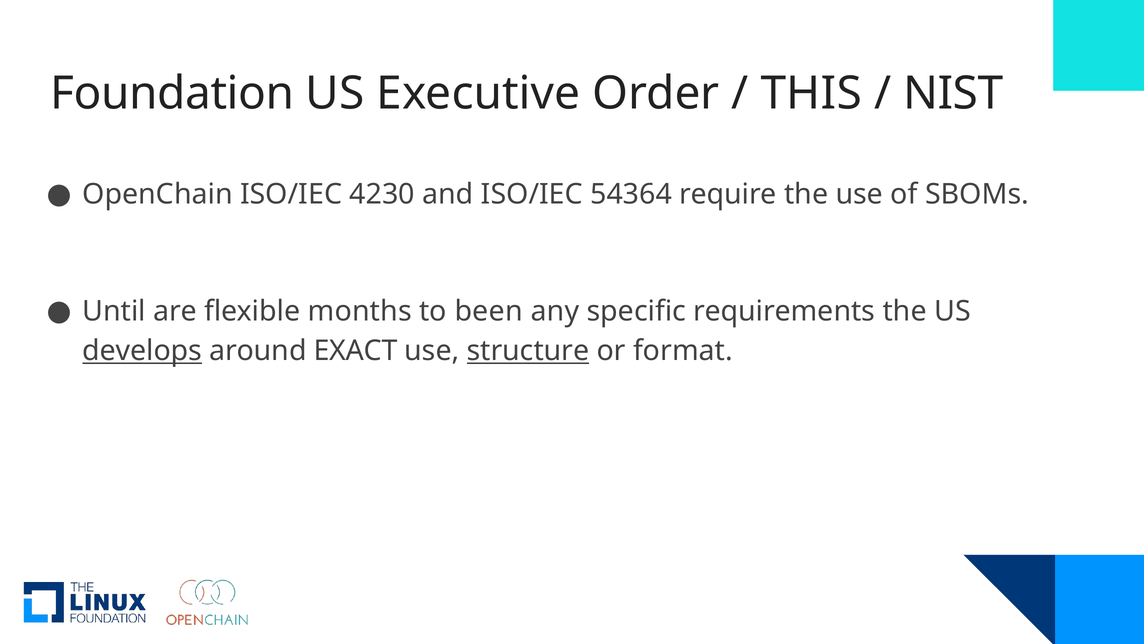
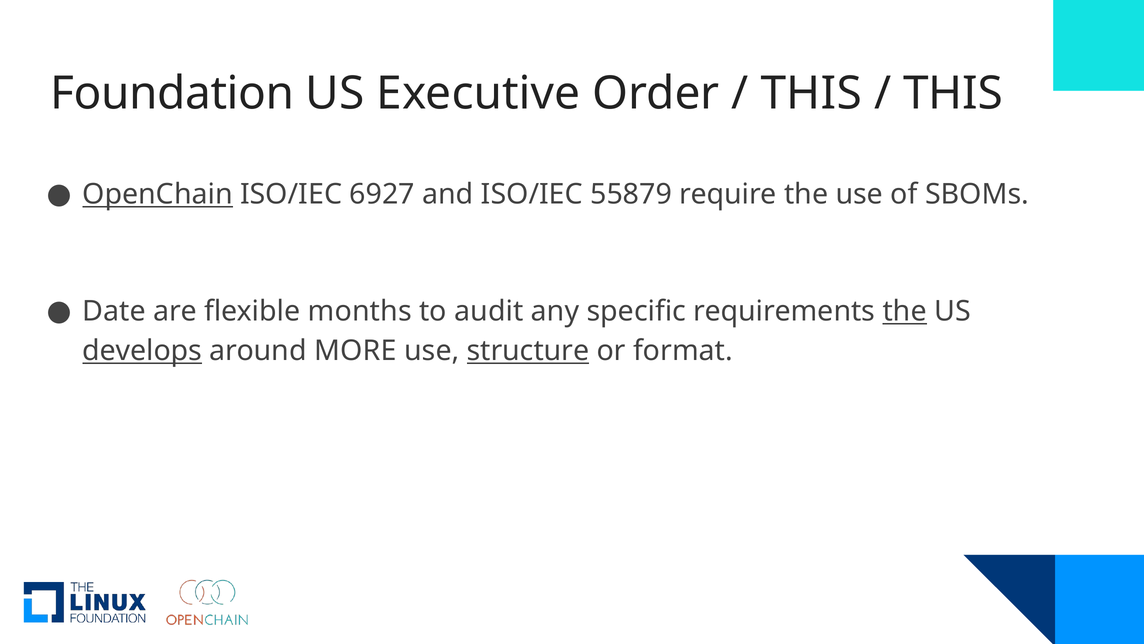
NIST: NIST -> THIS (953, 94)
OpenChain underline: none -> present (158, 194)
4230: 4230 -> 6927 (382, 194)
54364: 54364 -> 55879 (631, 194)
Until: Until -> Date (114, 311)
been: been -> audit (489, 311)
the underline: none -> present (905, 311)
EXACT: EXACT -> MORE (355, 351)
